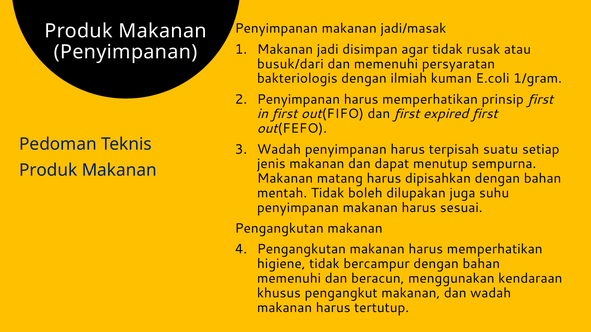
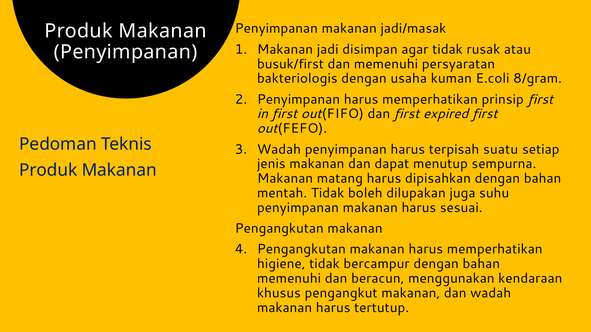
busuk/dari: busuk/dari -> busuk/first (290, 64)
ilmiah: ilmiah -> usaha (409, 79)
1/gram: 1/gram -> 8/gram (538, 79)
